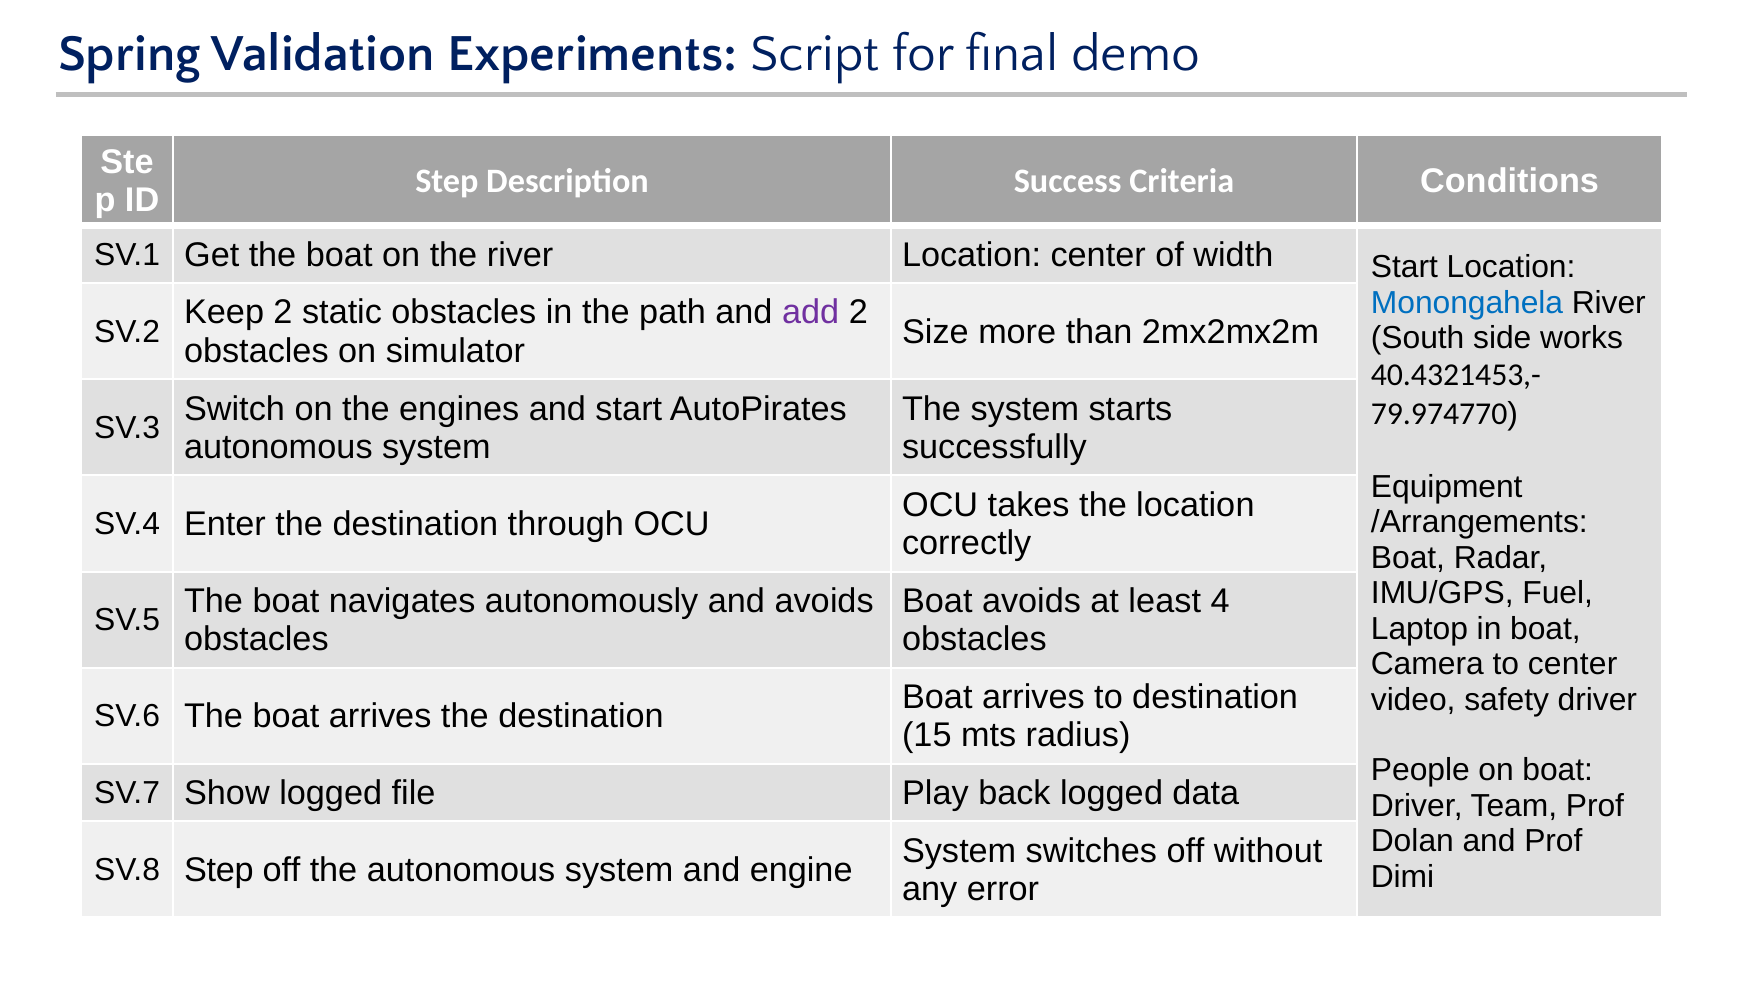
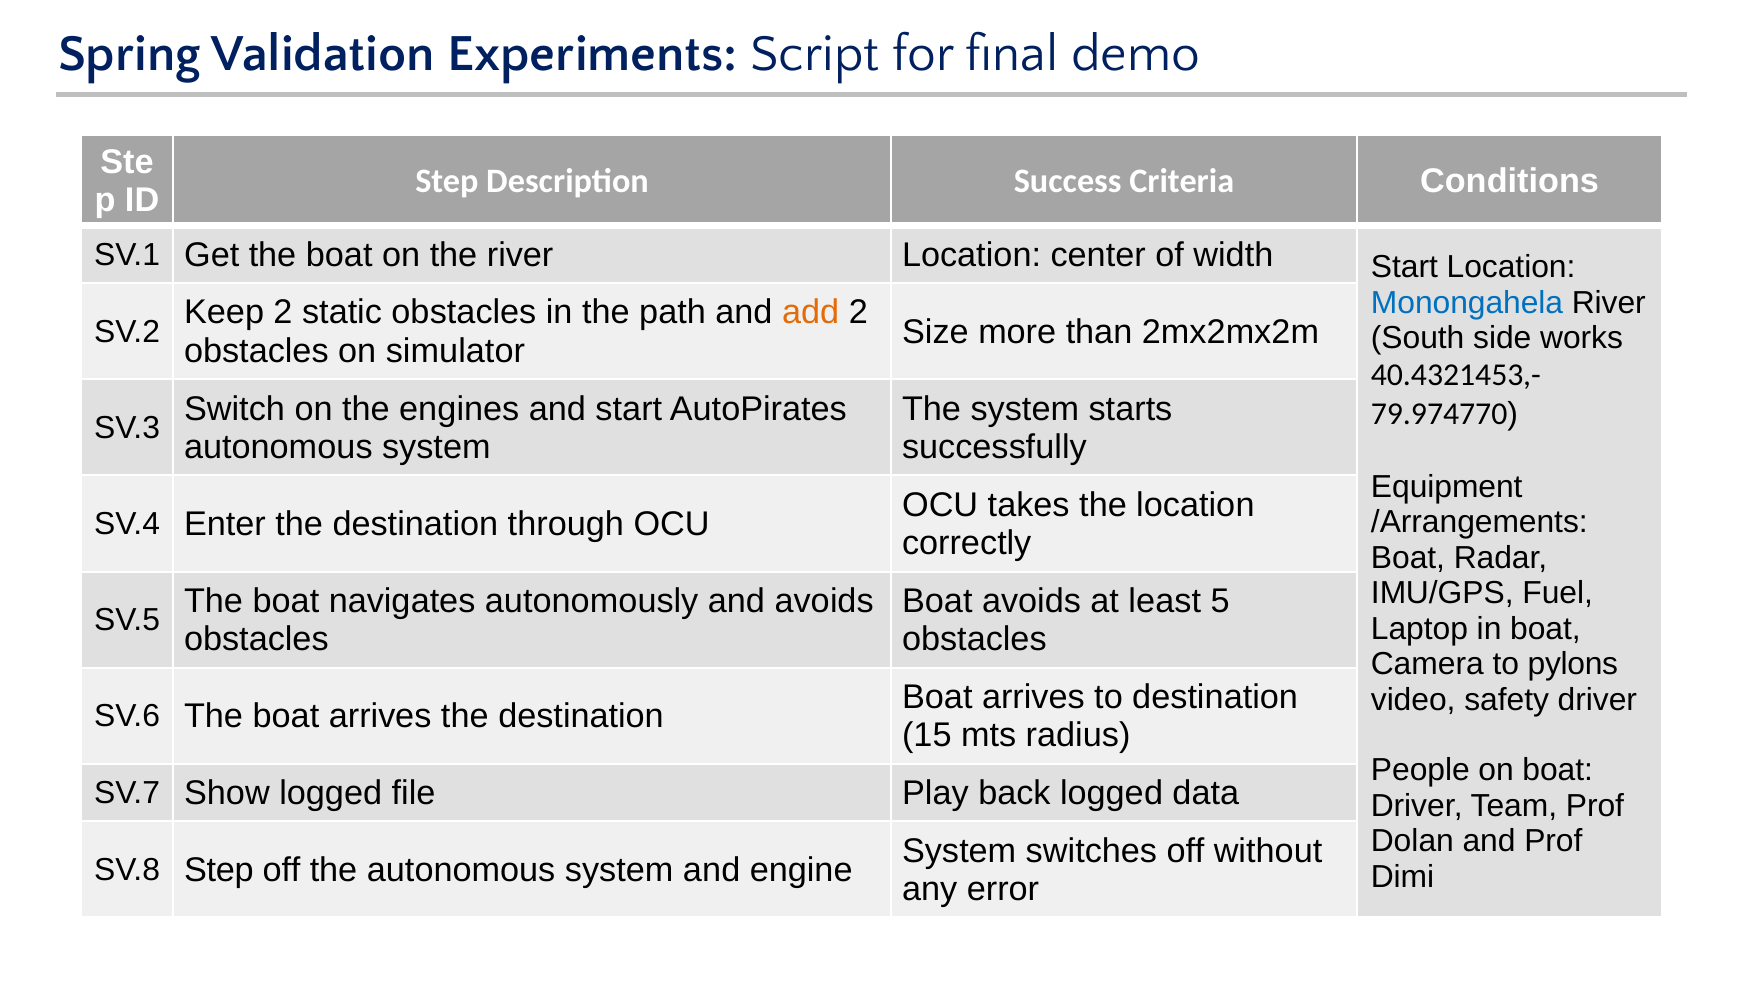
add colour: purple -> orange (811, 313)
4: 4 -> 5 (1220, 601)
to center: center -> pylons (1573, 664)
